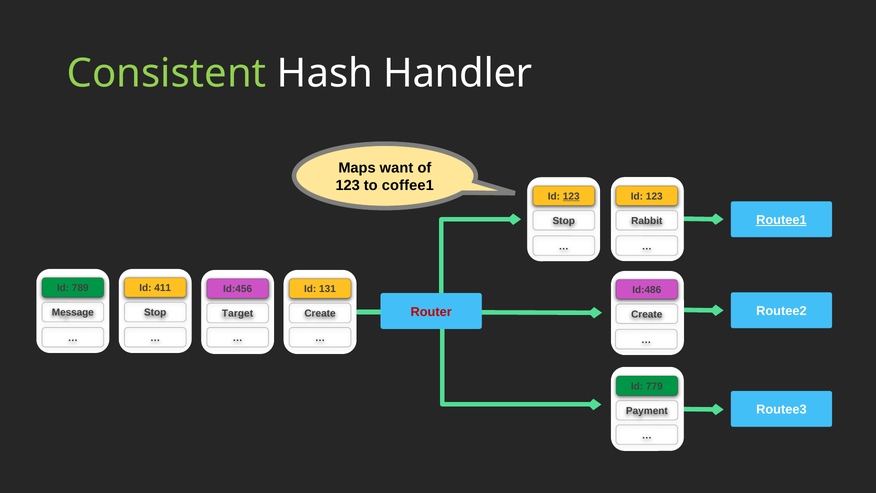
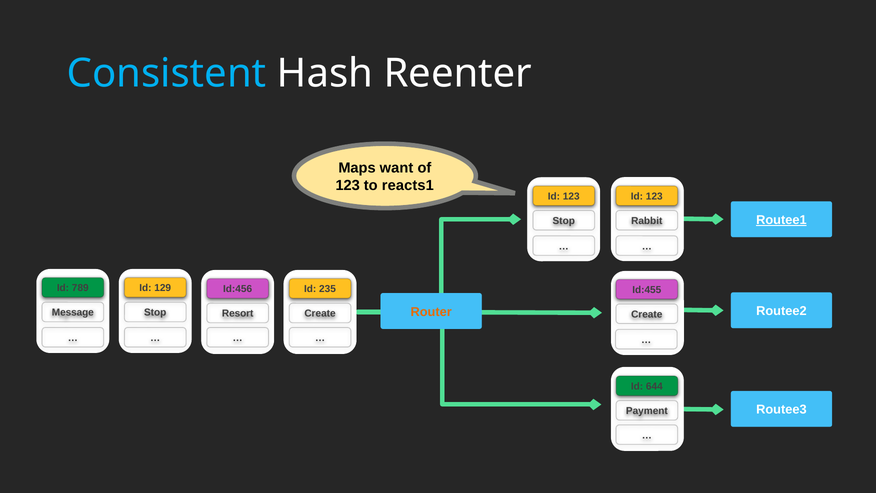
Consistent colour: light green -> light blue (167, 74)
Handler: Handler -> Reenter (458, 74)
coffee1: coffee1 -> reacts1 (408, 186)
123 underline: present -> none (571, 196)
411: 411 -> 129 (163, 288)
131: 131 -> 235 (327, 289)
Id:486: Id:486 -> Id:455 (647, 290)
Router colour: red -> orange (431, 312)
Target: Target -> Resort (238, 314)
779: 779 -> 644 (654, 386)
